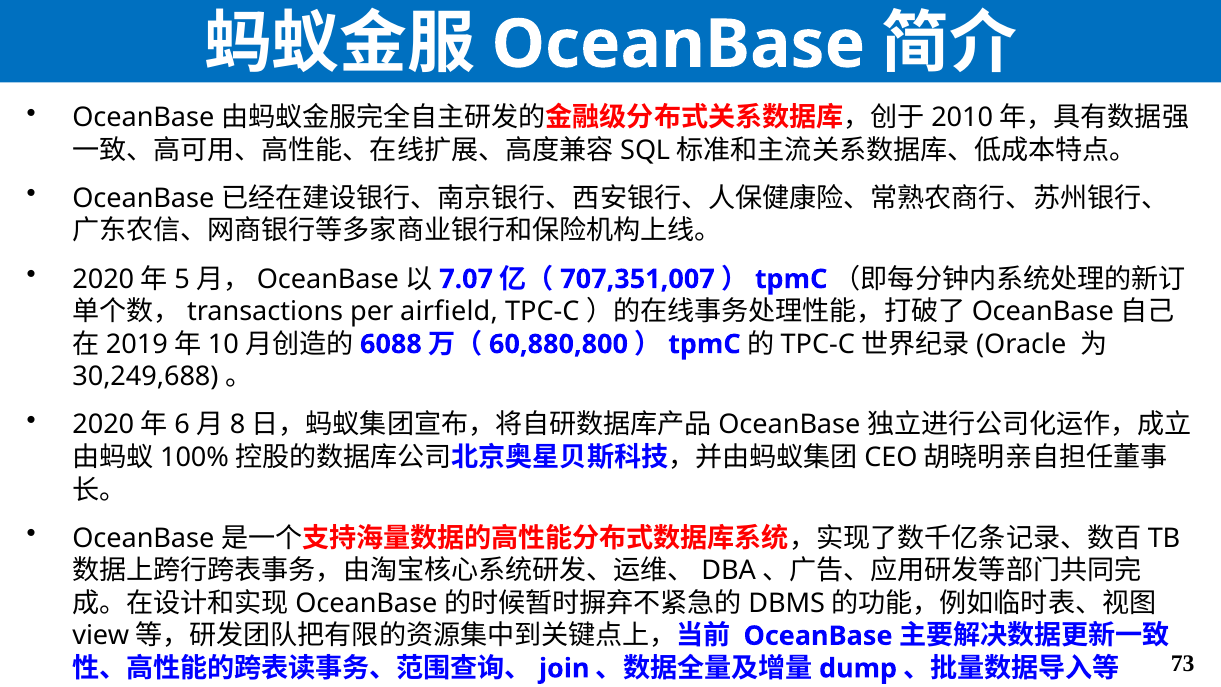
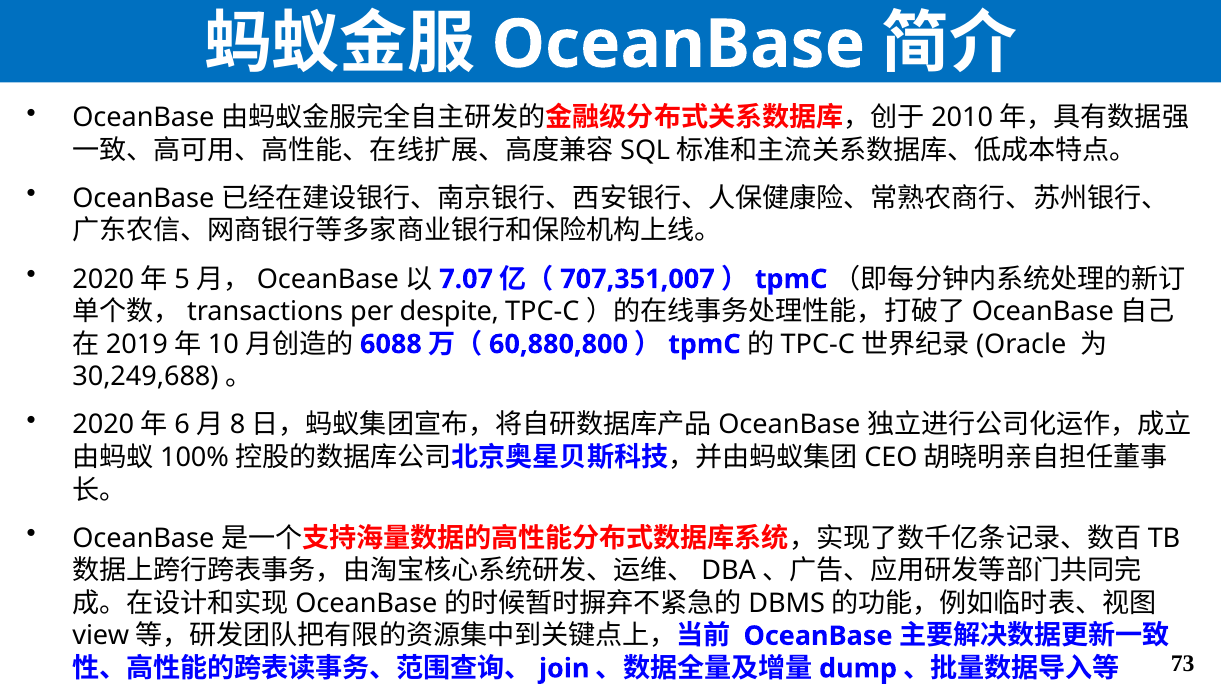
airfield: airfield -> despite (449, 312)
